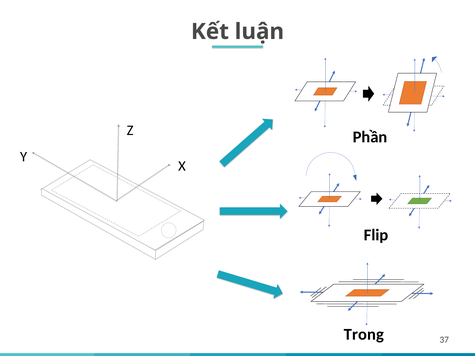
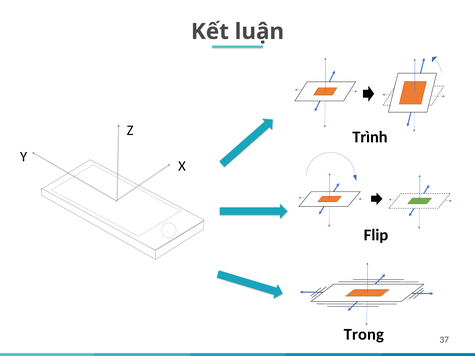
Phần: Phần -> Trình (370, 137)
